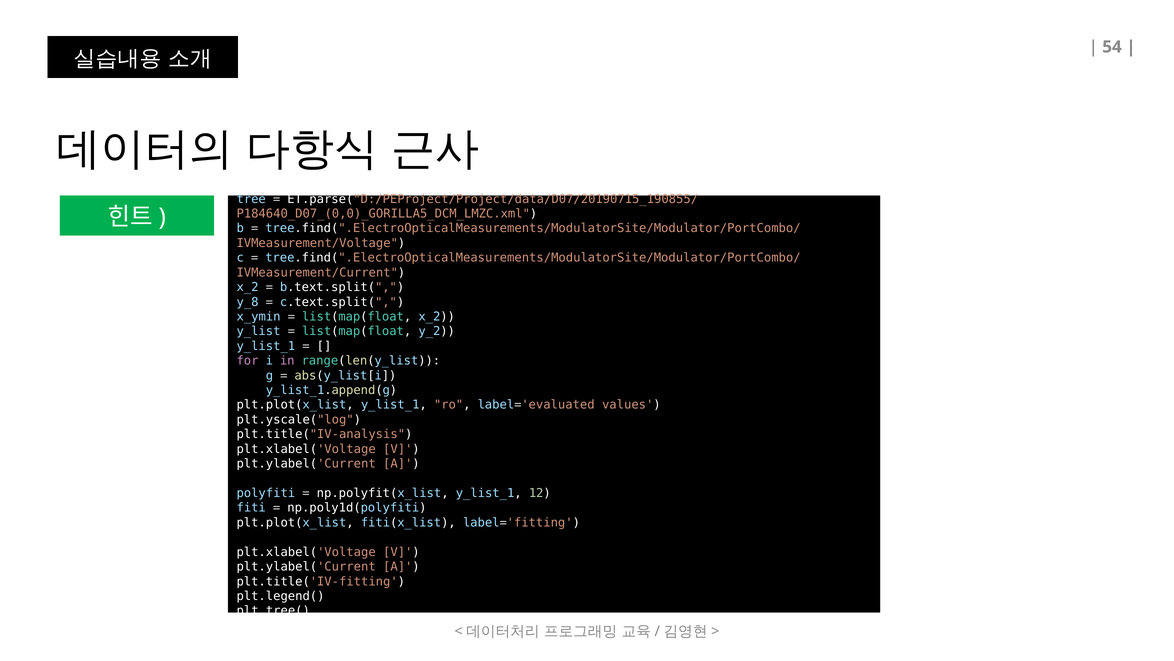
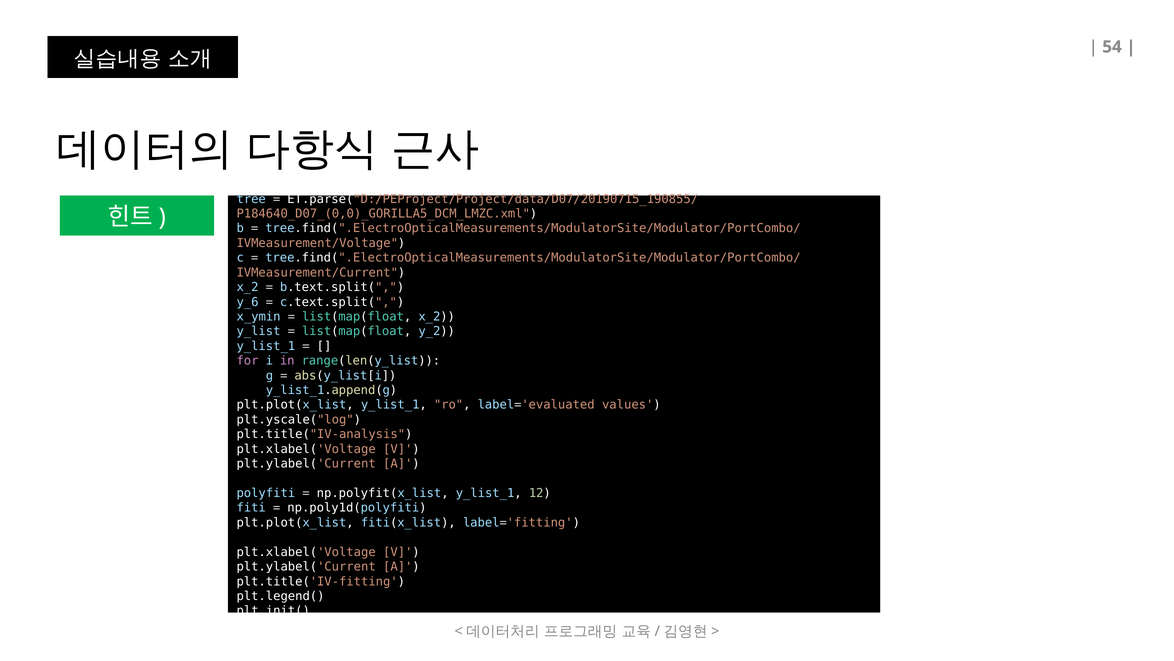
y_8: y_8 -> y_6 (248, 302)
plt.tree(: plt.tree( -> plt.init( (273, 610)
